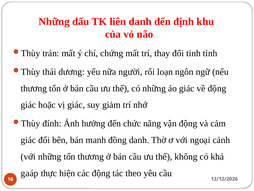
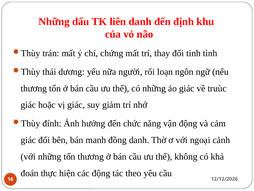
về động: động -> truùc (217, 88)
gaáp: gaáp -> đoán (30, 173)
